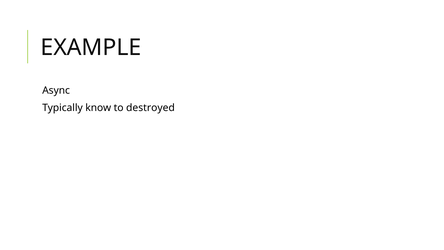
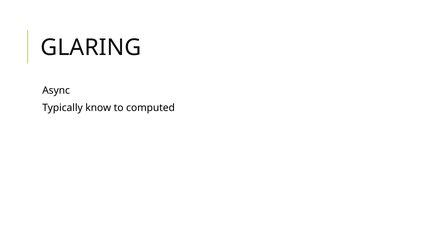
EXAMPLE: EXAMPLE -> GLARING (91, 48)
destroyed: destroyed -> computed (151, 108)
